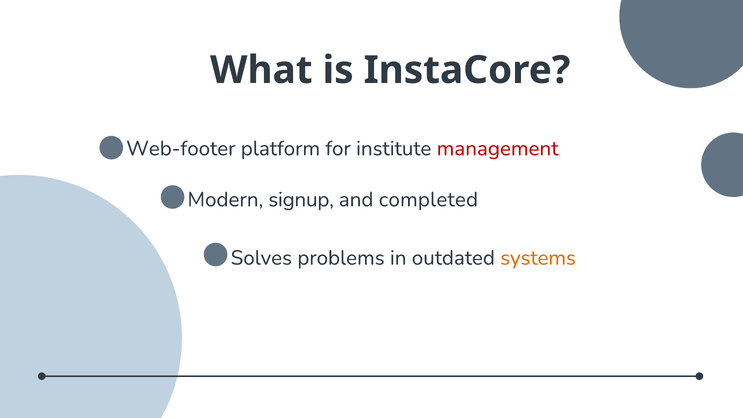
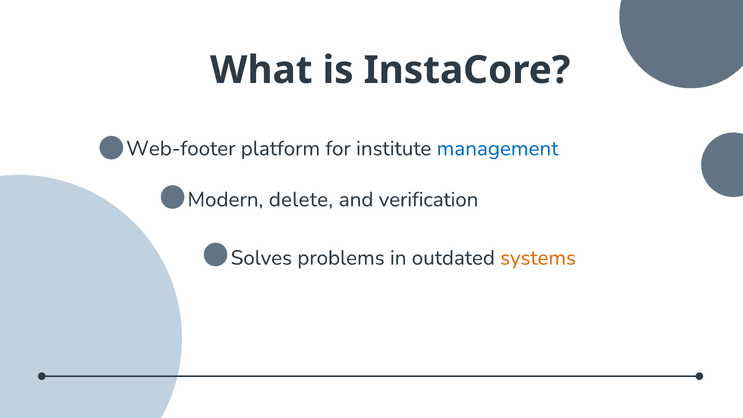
management colour: red -> blue (498, 148)
signup: signup -> delete (301, 199)
completed: completed -> verification (429, 199)
